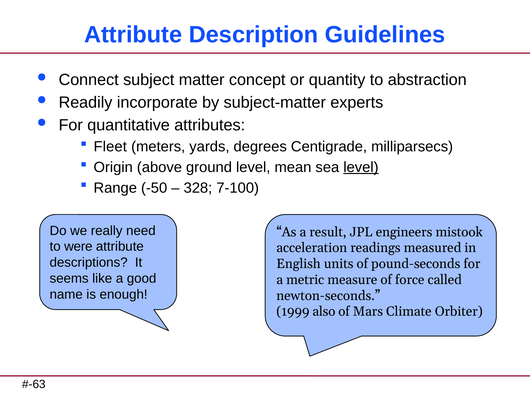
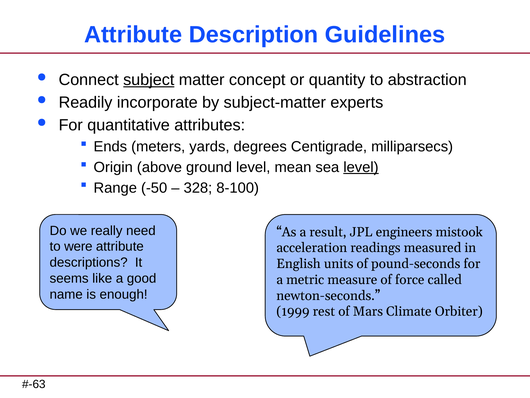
subject underline: none -> present (149, 80)
Fleet: Fleet -> Ends (110, 146)
7-100: 7-100 -> 8-100 (238, 188)
also: also -> rest (324, 311)
